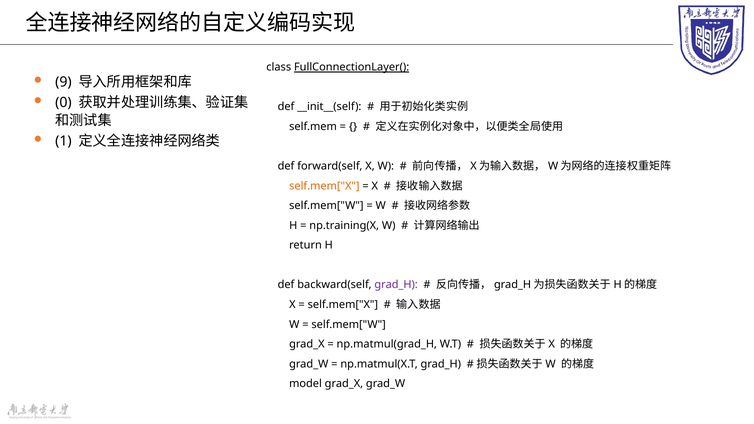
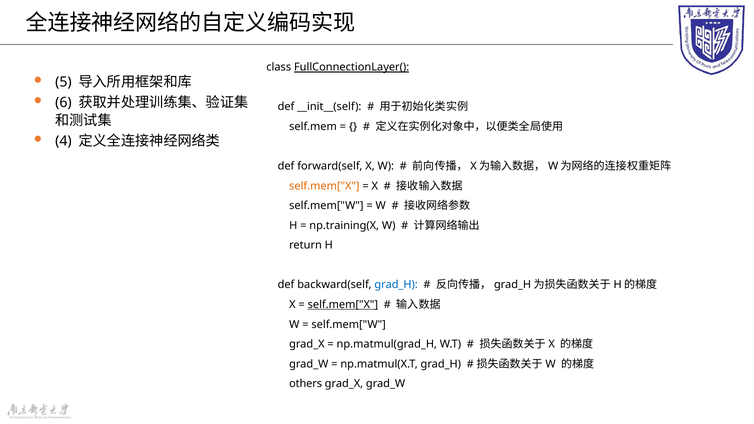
9: 9 -> 5 (63, 82)
0: 0 -> 6 (63, 103)
1: 1 -> 4 (63, 141)
grad_H colour: purple -> blue (396, 285)
self.mem["X underline: none -> present (343, 305)
model: model -> others (306, 384)
